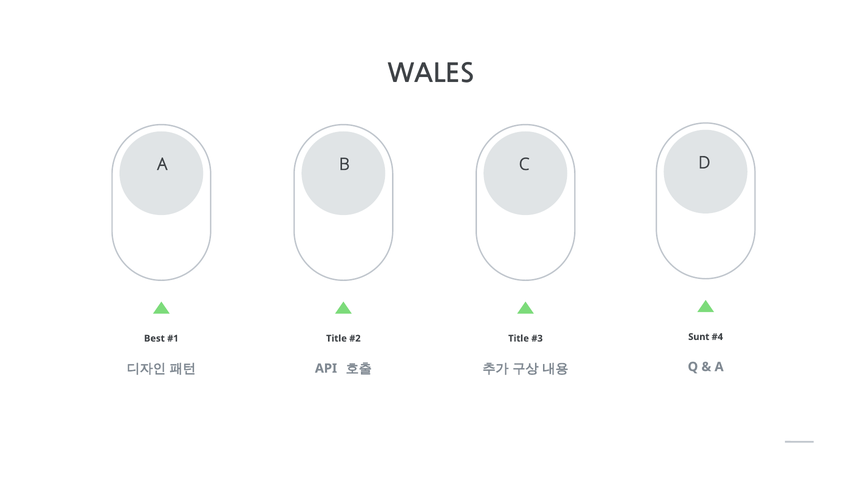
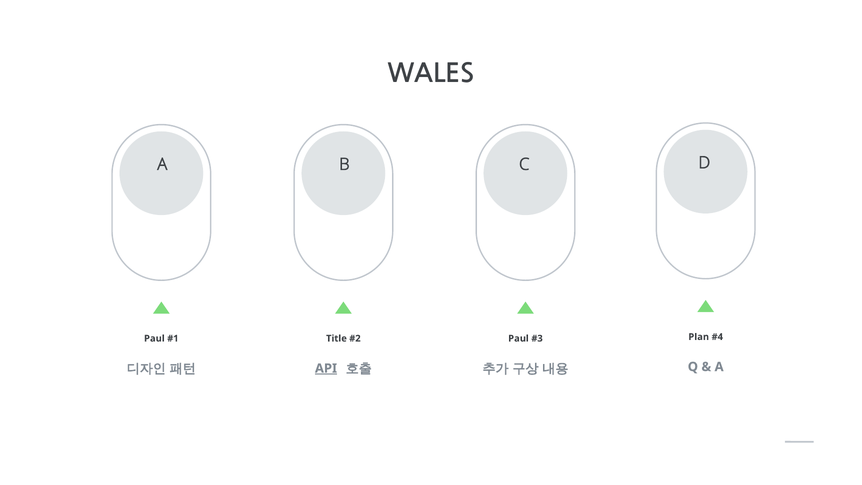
Sunt: Sunt -> Plan (699, 337)
Best: Best -> Paul (154, 338)
Title: Title -> Paul (519, 338)
API underline: none -> present (326, 368)
